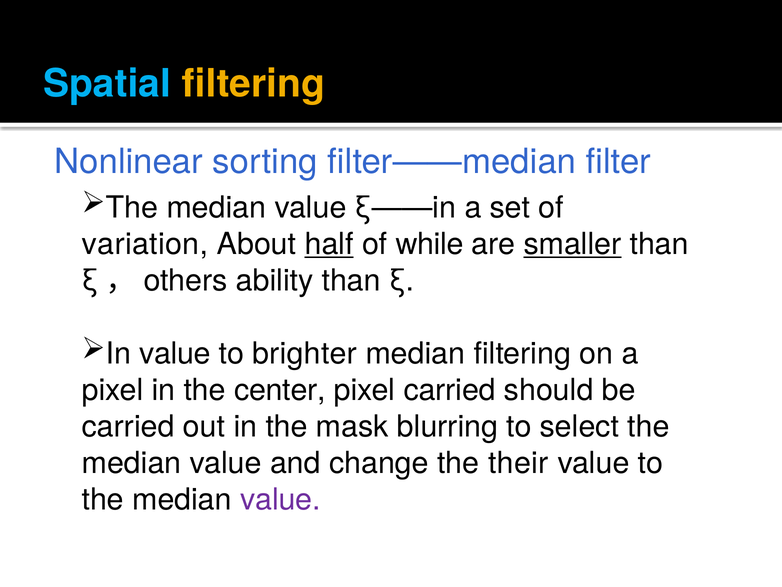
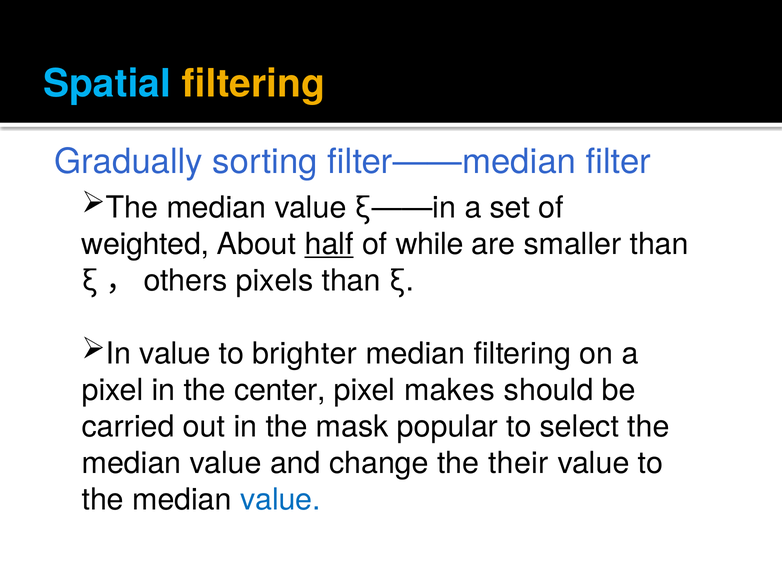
Nonlinear: Nonlinear -> Gradually (129, 162)
variation: variation -> weighted (145, 244)
smaller underline: present -> none (572, 244)
ability: ability -> pixels (275, 280)
pixel carried: carried -> makes (449, 390)
blurring: blurring -> popular (447, 426)
value colour: purple -> blue (280, 499)
